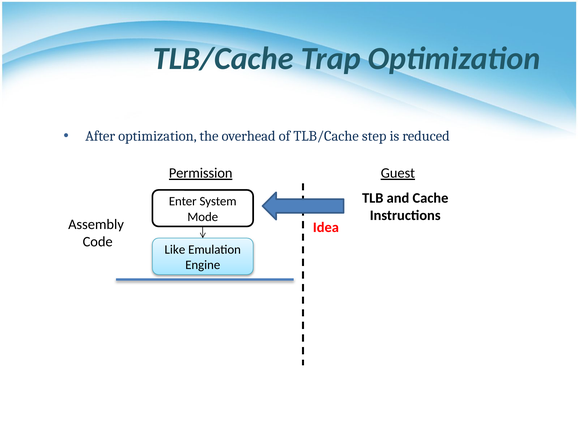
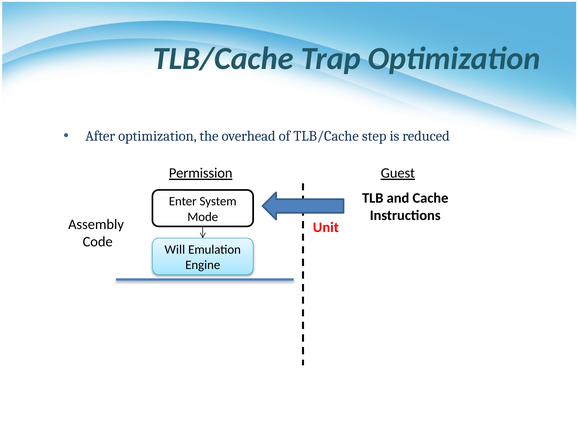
Idea: Idea -> Unit (326, 227)
Like: Like -> Will (175, 249)
